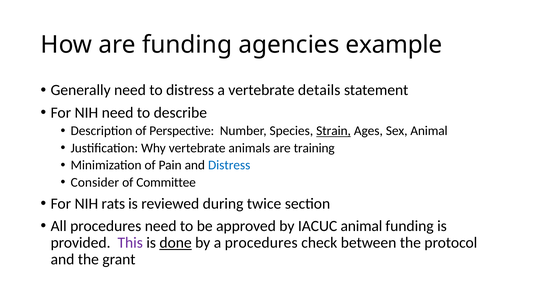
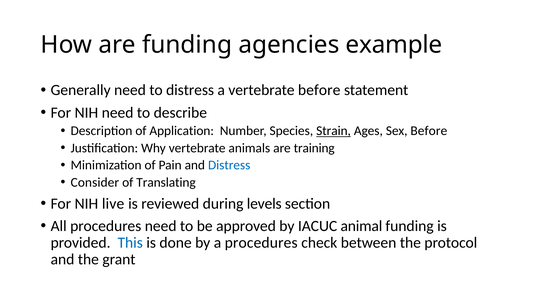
vertebrate details: details -> before (319, 90)
Perspective: Perspective -> Application (182, 131)
Sex Animal: Animal -> Before (429, 131)
Committee: Committee -> Translating (166, 182)
rats: rats -> live (113, 203)
twice: twice -> levels (264, 203)
This colour: purple -> blue (130, 243)
done underline: present -> none (176, 243)
